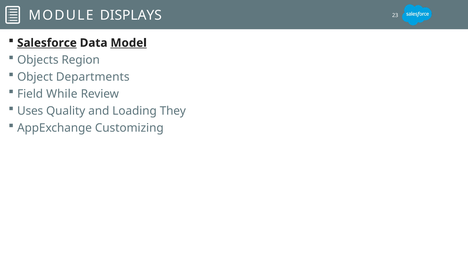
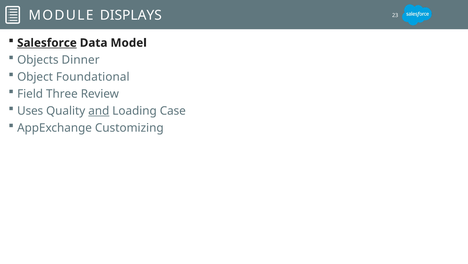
Model underline: present -> none (129, 43)
Region: Region -> Dinner (81, 60)
Departments: Departments -> Foundational (93, 77)
While: While -> Three (62, 94)
and underline: none -> present (99, 111)
They: They -> Case (173, 111)
